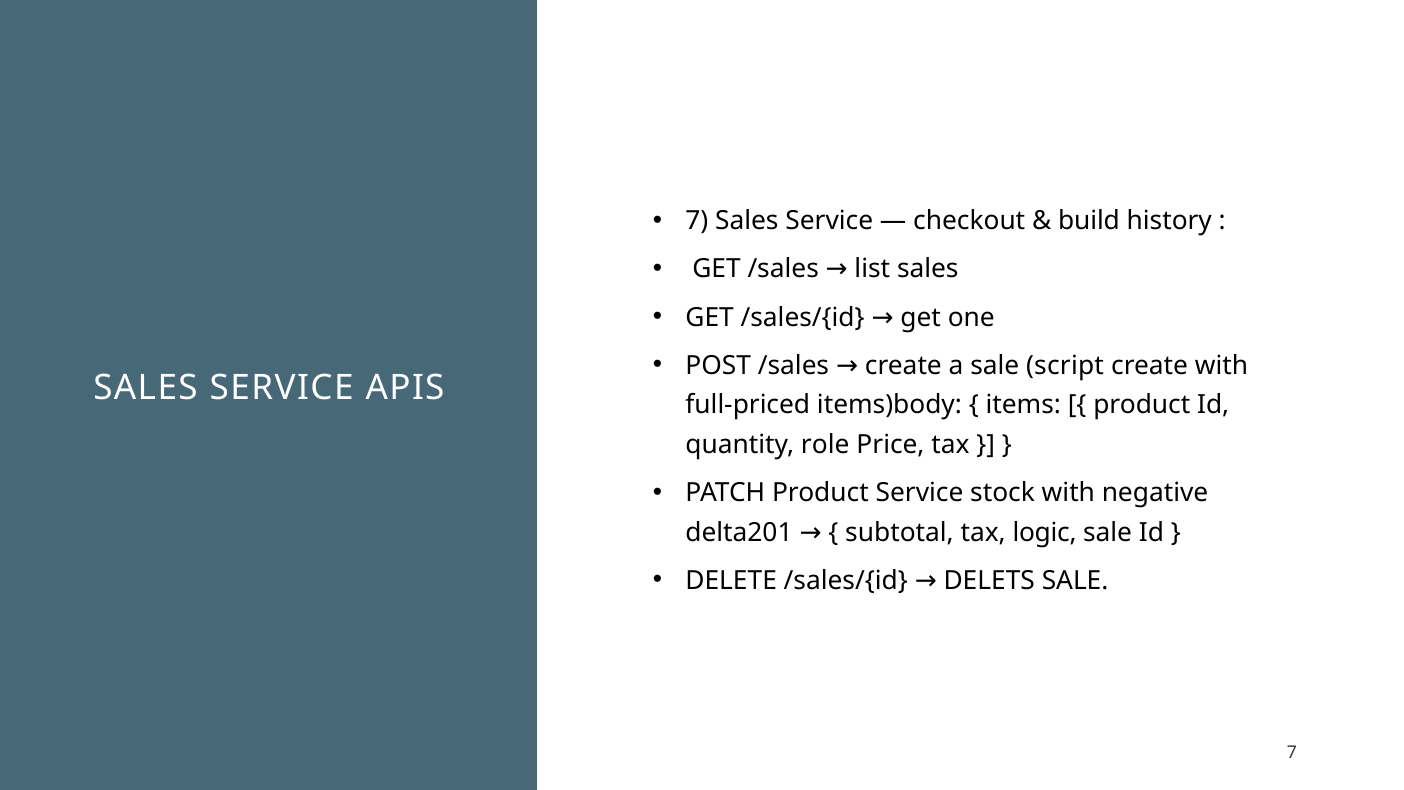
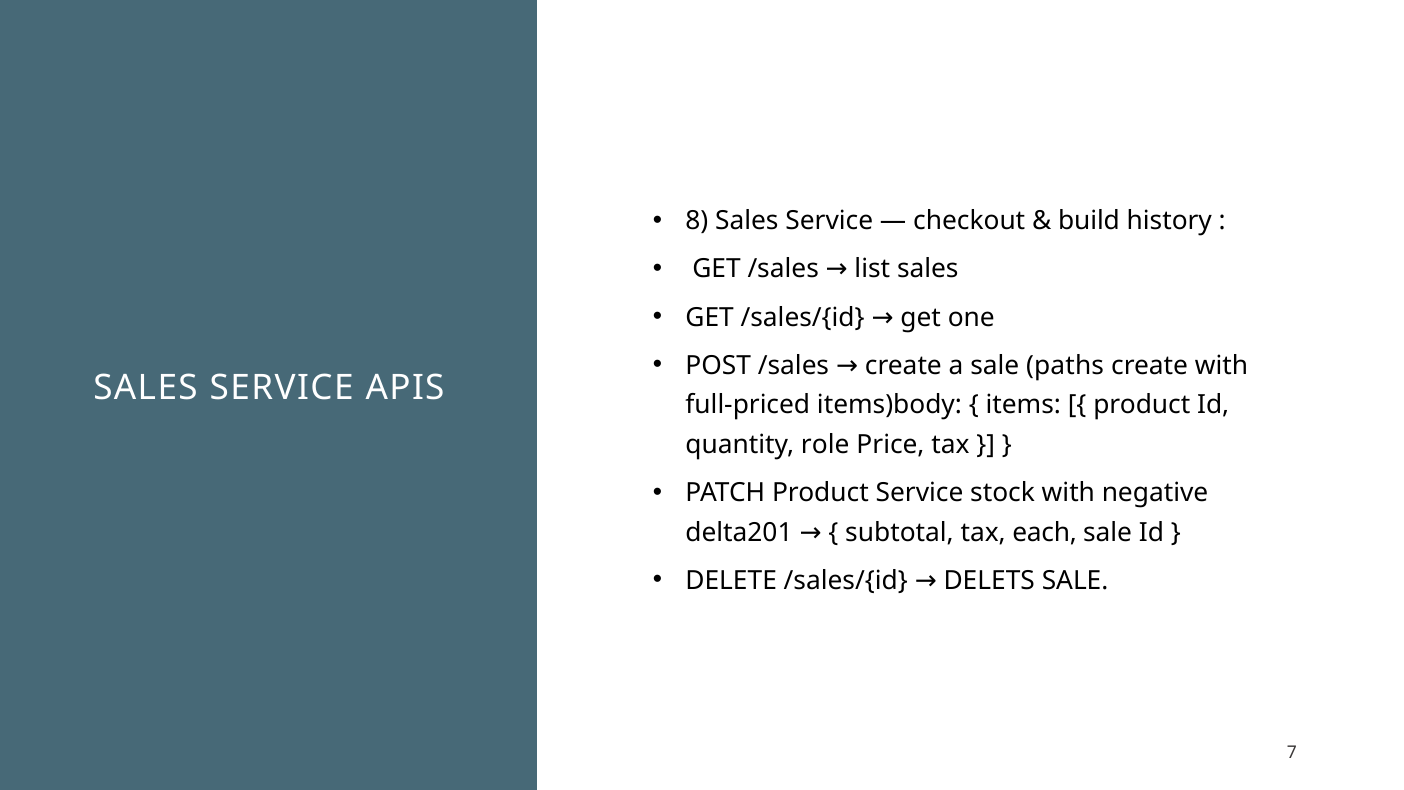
7: 7 -> 8 (697, 221)
script: script -> paths (1065, 366)
logic: logic -> each (1045, 532)
